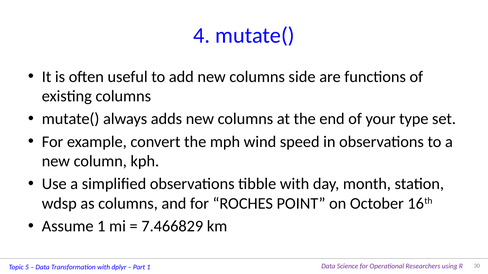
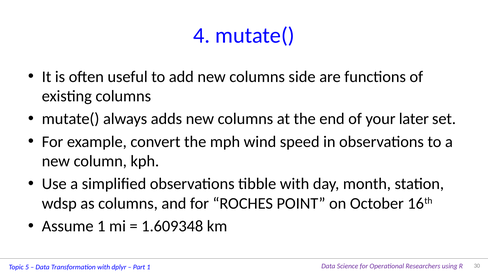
type: type -> later (414, 119)
7.466829: 7.466829 -> 1.609348 (172, 227)
